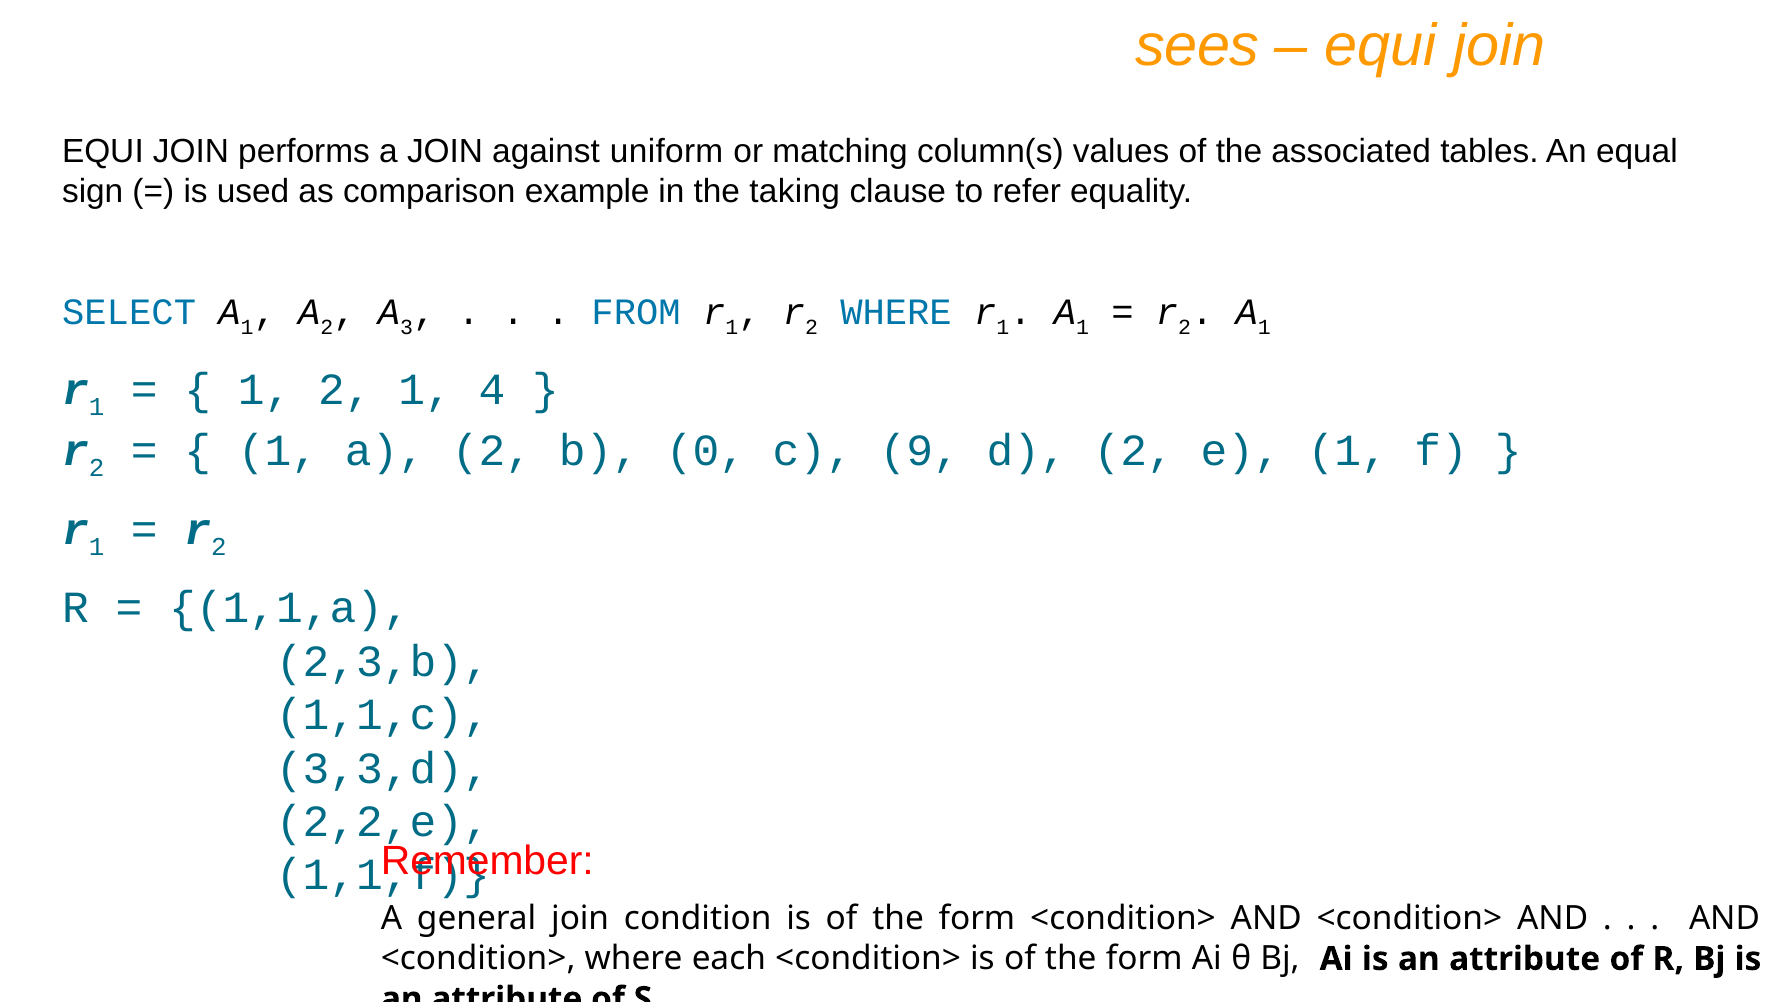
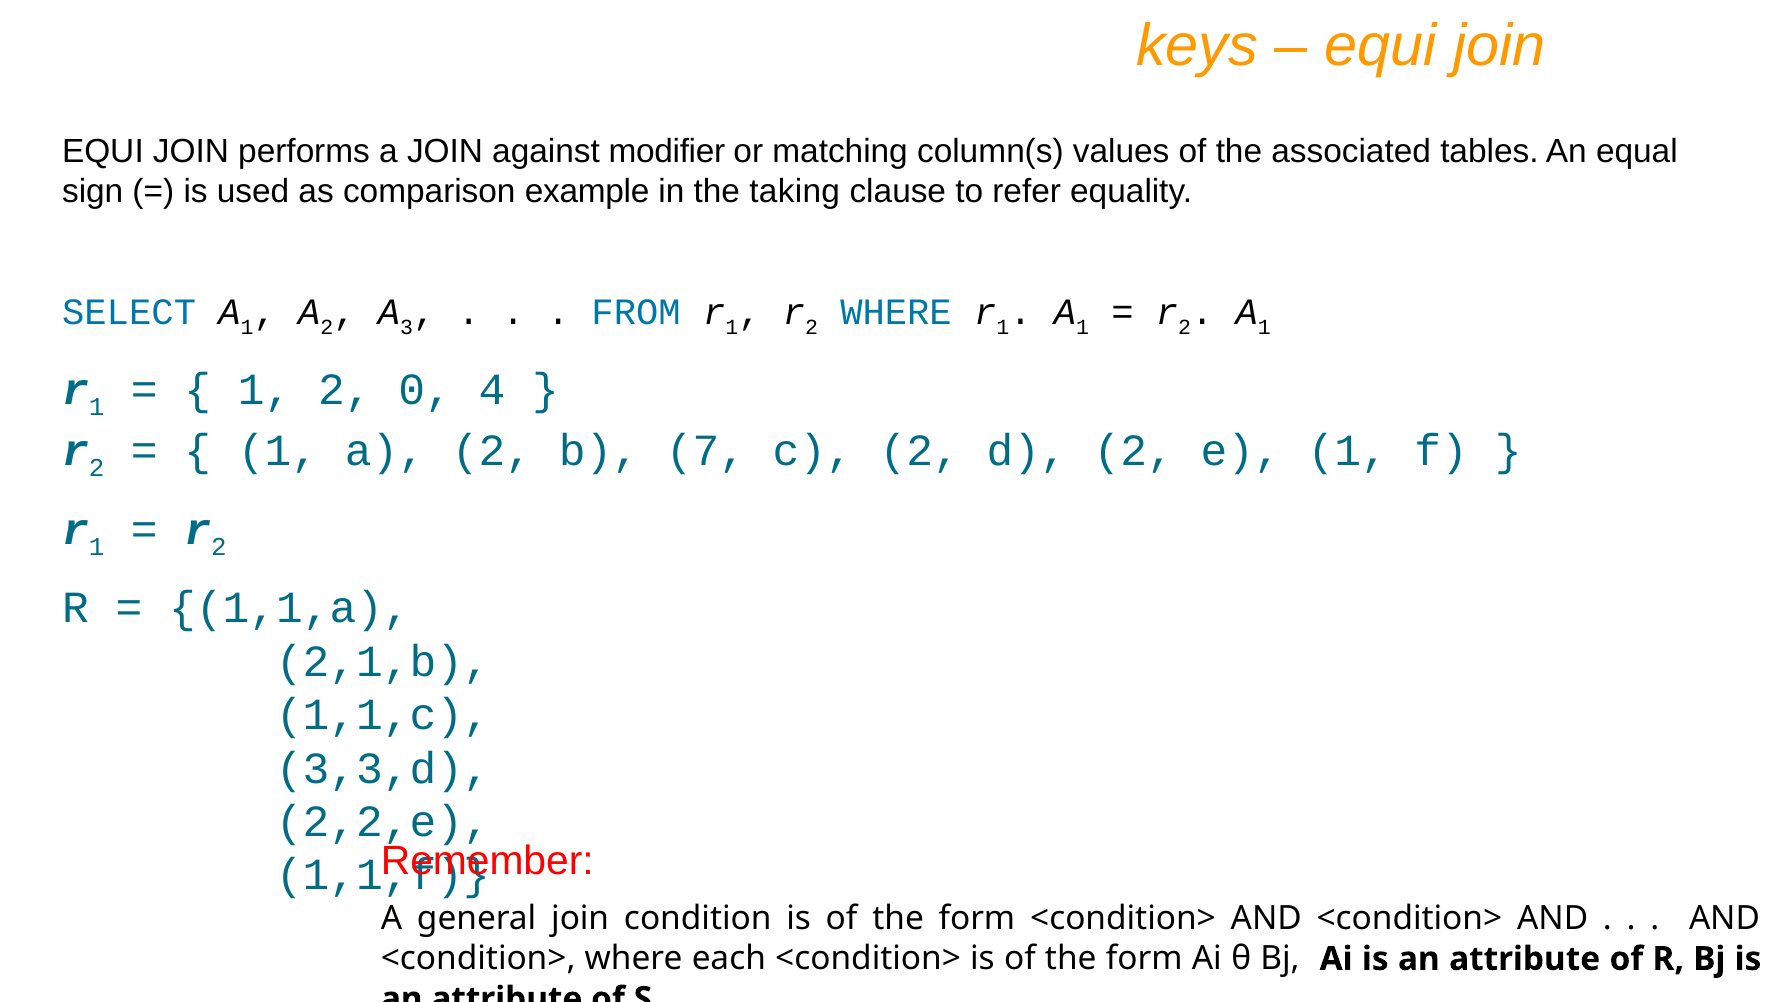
sees: sees -> keys (1197, 46)
uniform: uniform -> modifier (667, 151)
2 1: 1 -> 0 (425, 390)
0: 0 -> 7 (706, 451)
c 9: 9 -> 2 (920, 451)
2,3,b: 2,3,b -> 2,1,b (383, 662)
